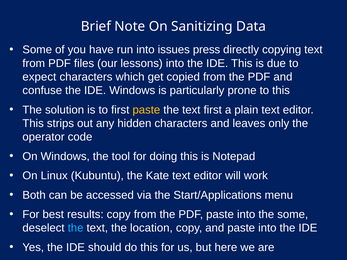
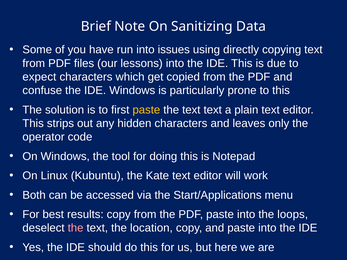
press: press -> using (206, 50)
text first: first -> text (213, 110)
the some: some -> loops (293, 215)
the colour: light blue -> pink (76, 228)
